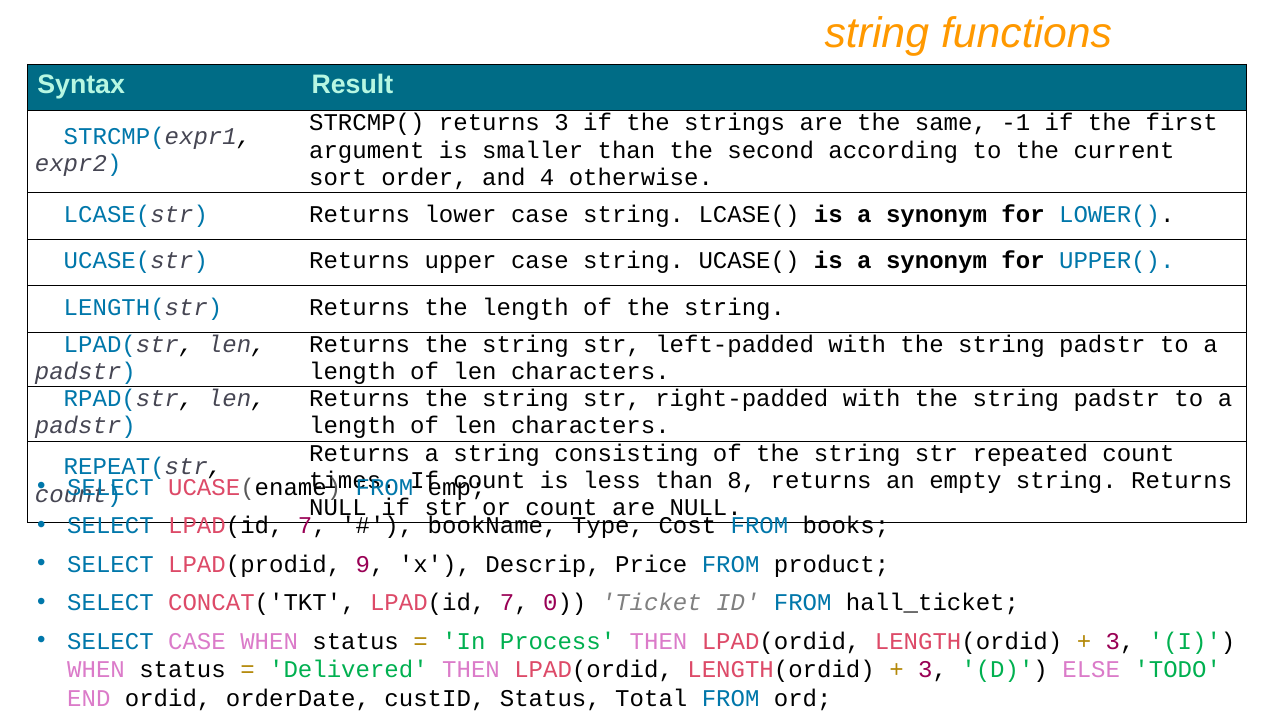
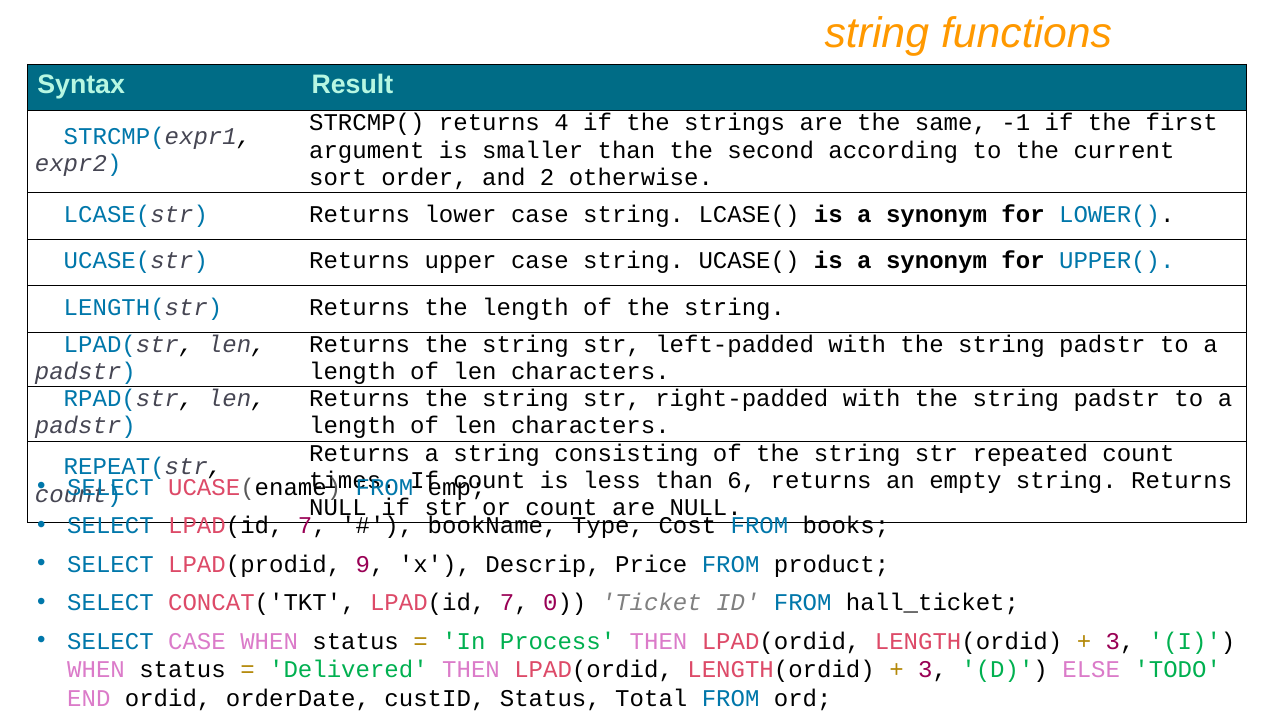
returns 3: 3 -> 4 (562, 123)
4: 4 -> 2 (547, 177)
8: 8 -> 6 (742, 481)
